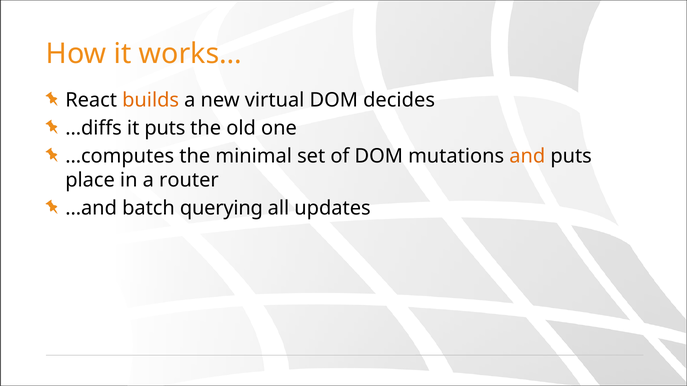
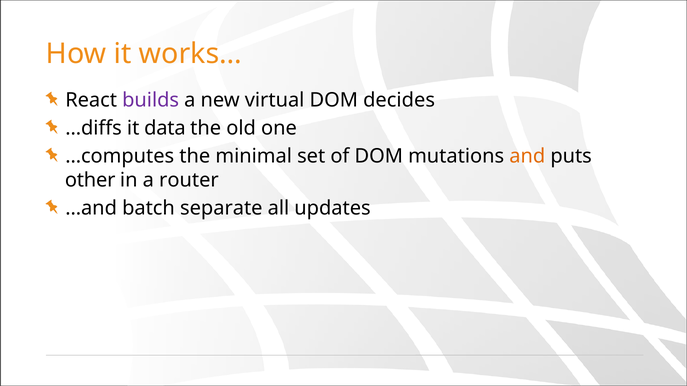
builds colour: orange -> purple (151, 100)
it puts: puts -> data (165, 128)
place: place -> other (90, 180)
querying: querying -> separate (221, 208)
